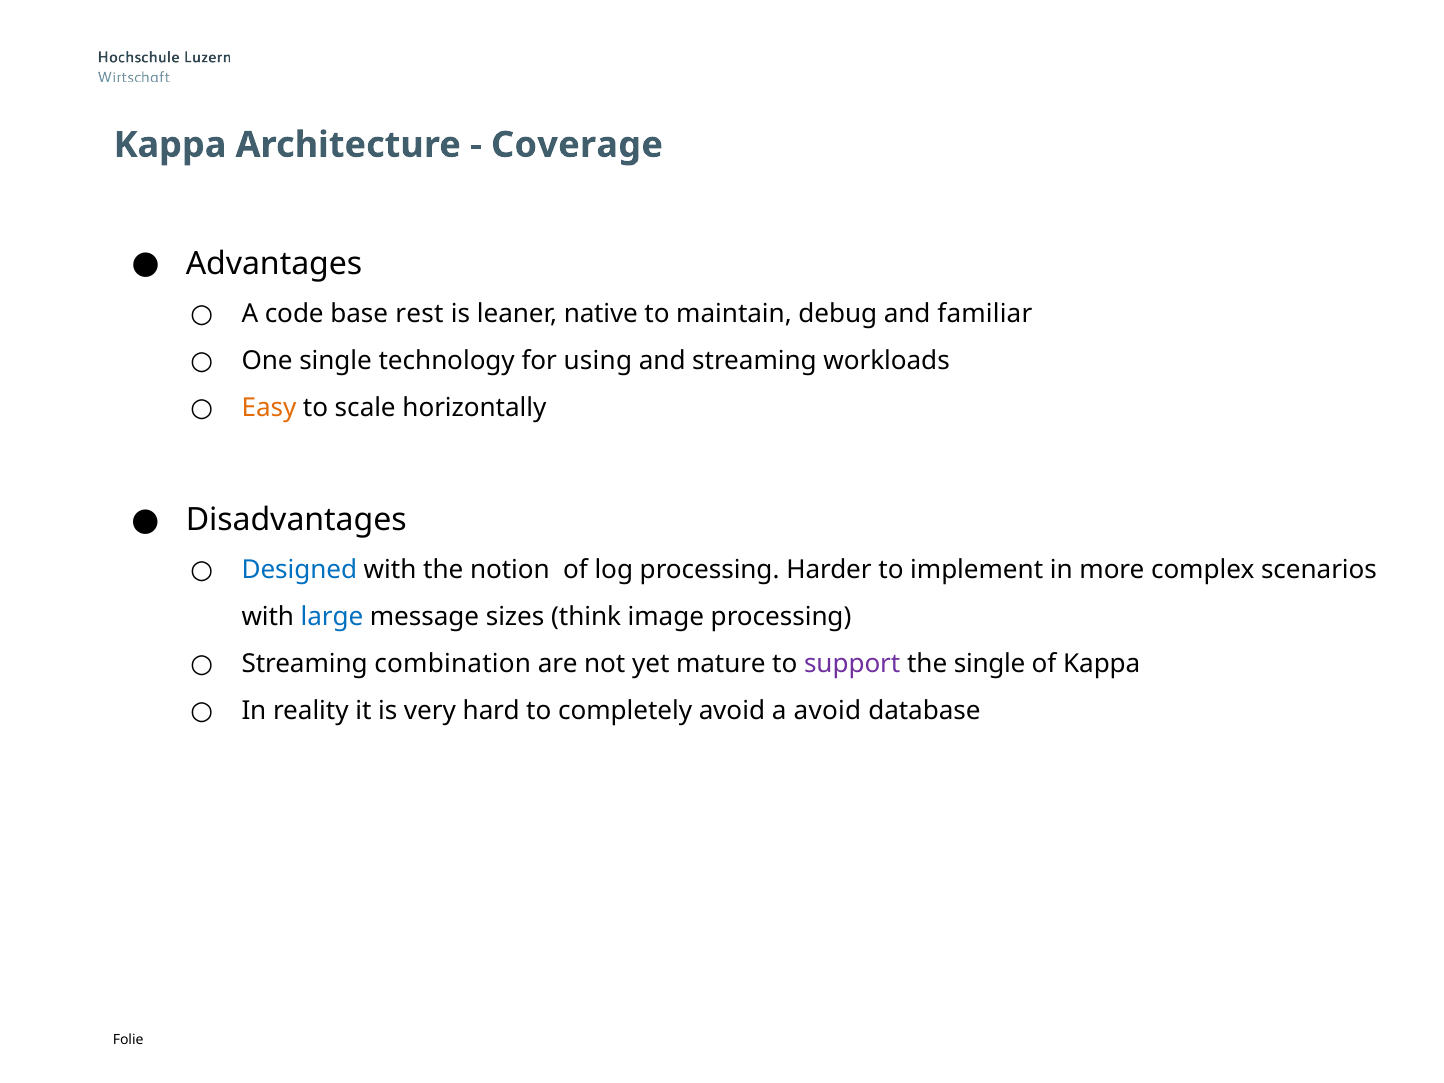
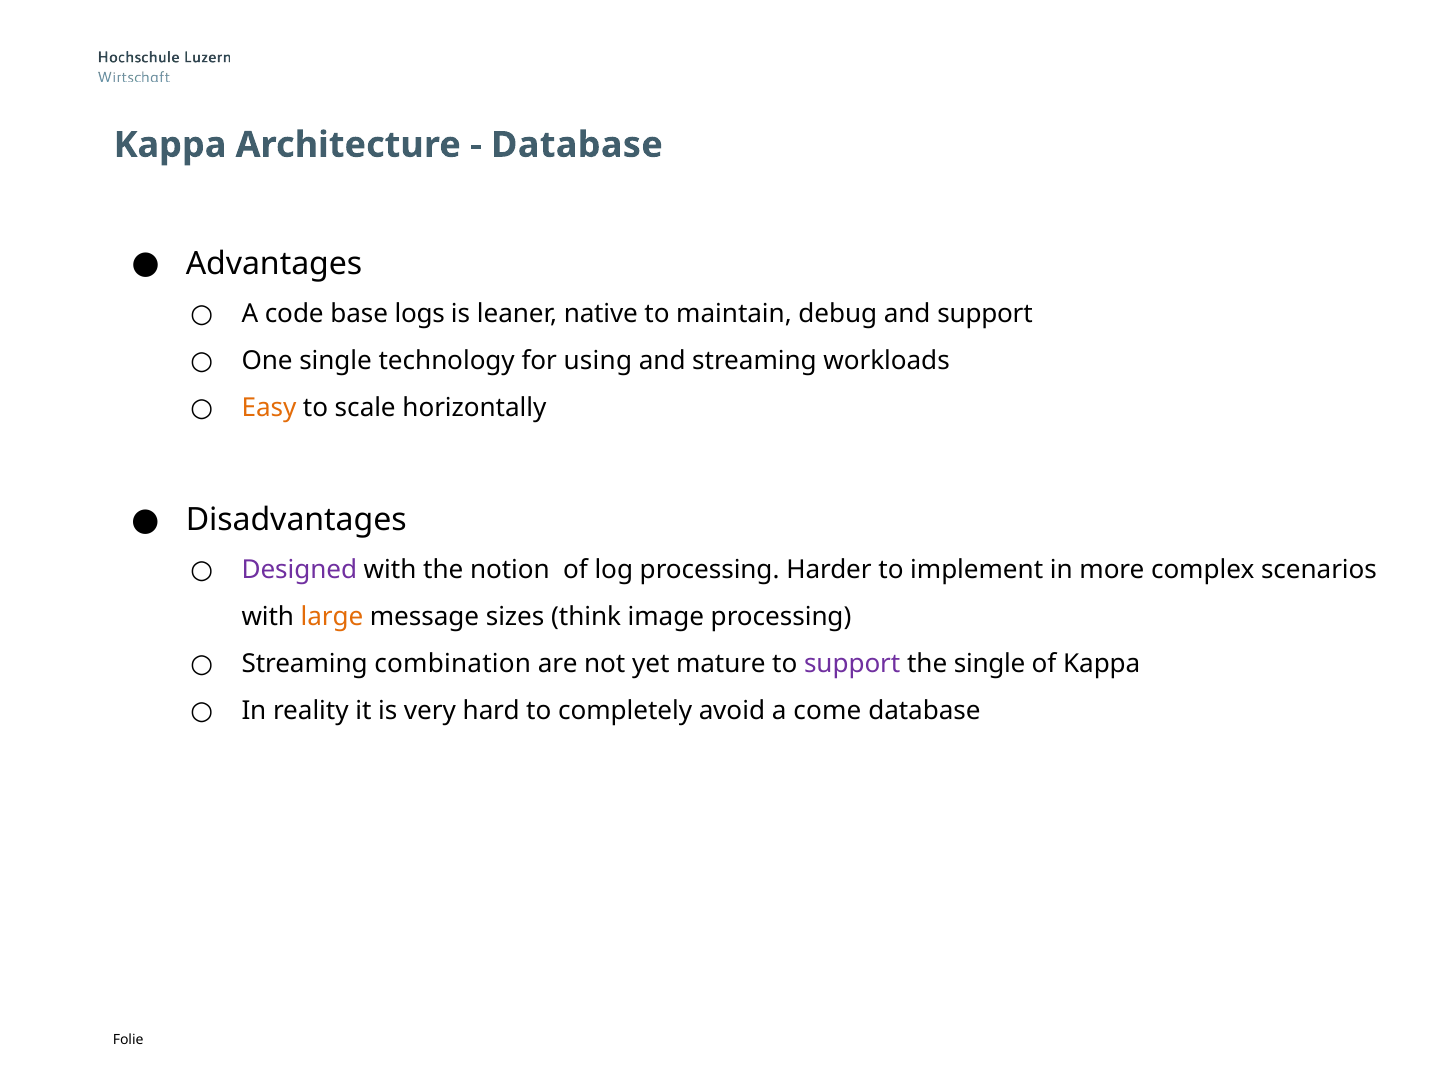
Coverage: Coverage -> Database (577, 145)
rest: rest -> logs (420, 314)
and familiar: familiar -> support (985, 314)
Designed colour: blue -> purple (299, 570)
large colour: blue -> orange (332, 617)
a avoid: avoid -> come (827, 711)
